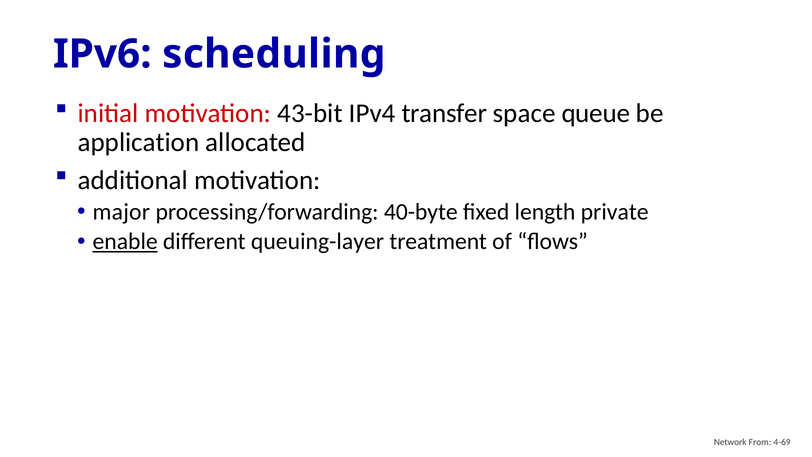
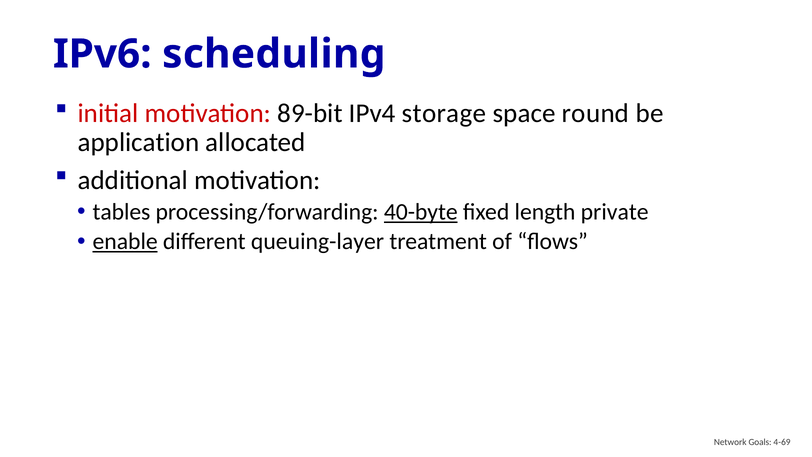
43-bit: 43-bit -> 89-bit (310, 113)
transfer: transfer -> storage (444, 113)
queue: queue -> round (595, 113)
major: major -> tables (121, 212)
40-byte underline: none -> present (421, 212)
From: From -> Goals (760, 442)
